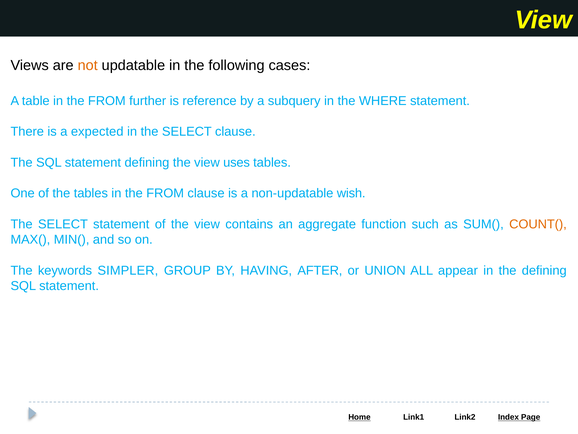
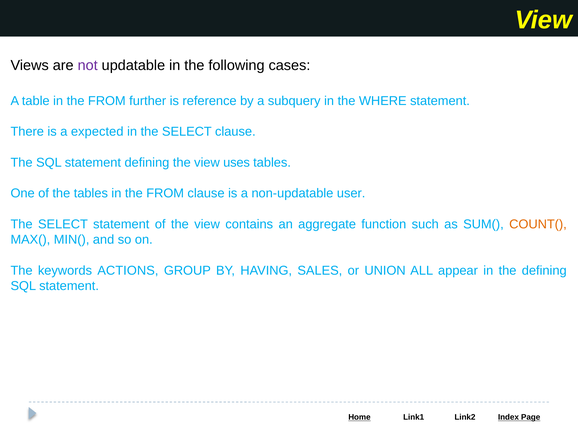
not colour: orange -> purple (88, 65)
wish: wish -> user (351, 193)
SIMPLER: SIMPLER -> ACTIONS (128, 270)
AFTER: AFTER -> SALES (320, 270)
